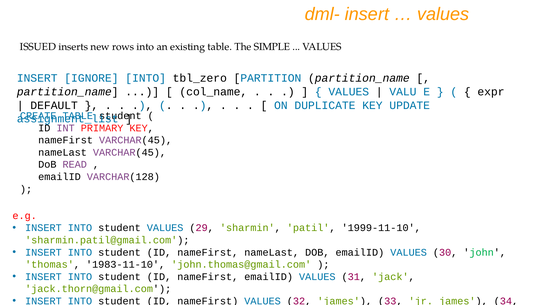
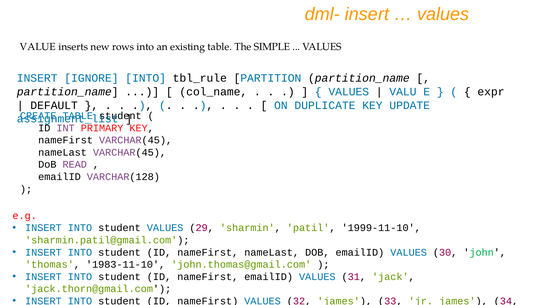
ISSUED: ISSUED -> VALUE (38, 47)
tbl_zero: tbl_zero -> tbl_rule (200, 78)
